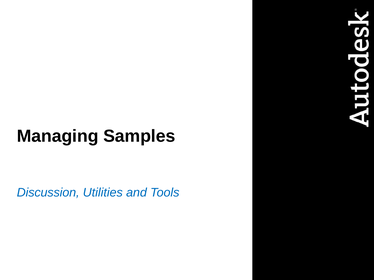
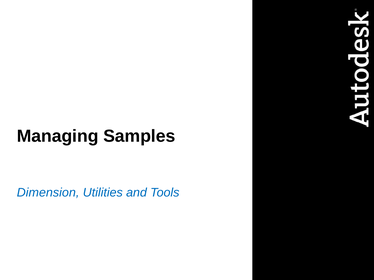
Discussion: Discussion -> Dimension (48, 193)
